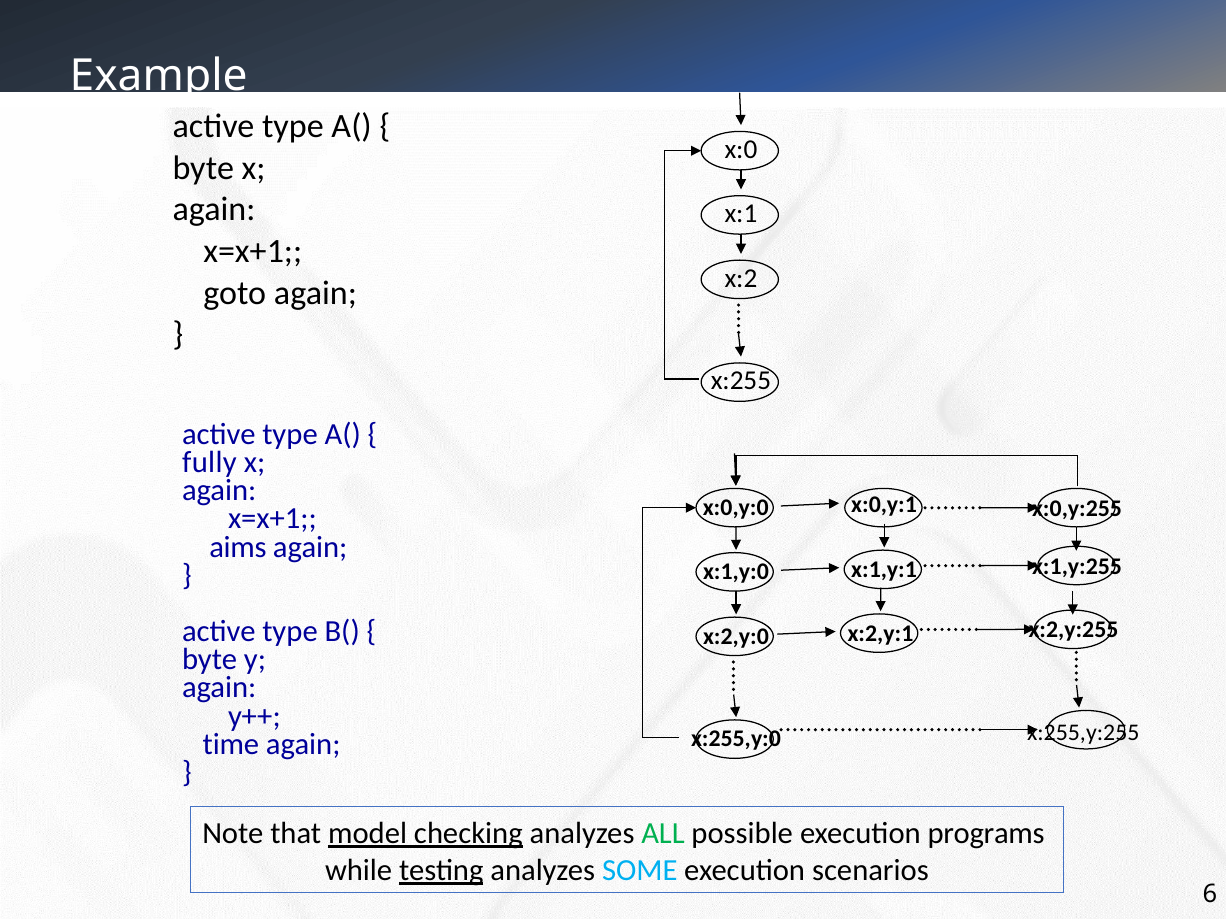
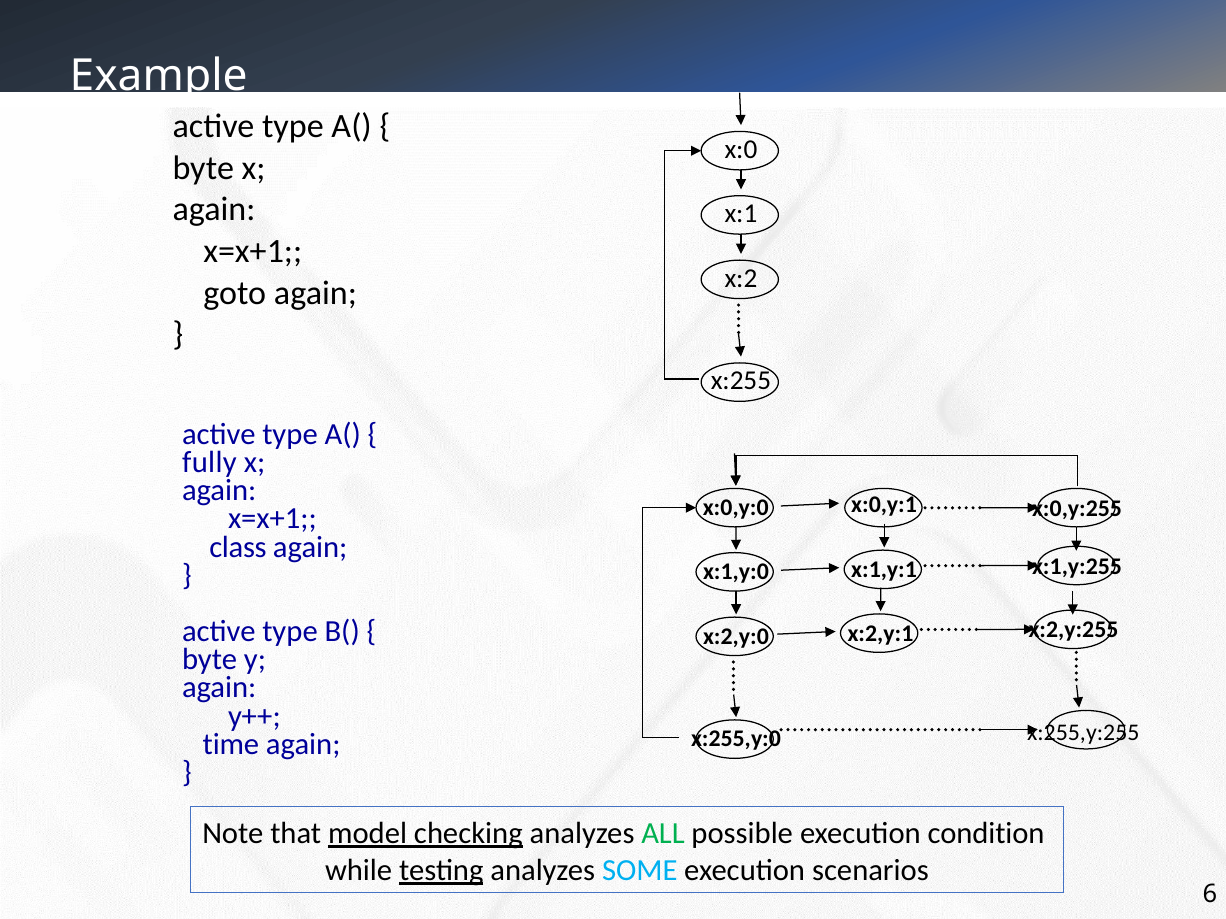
aims: aims -> class (238, 547)
programs: programs -> condition (986, 834)
